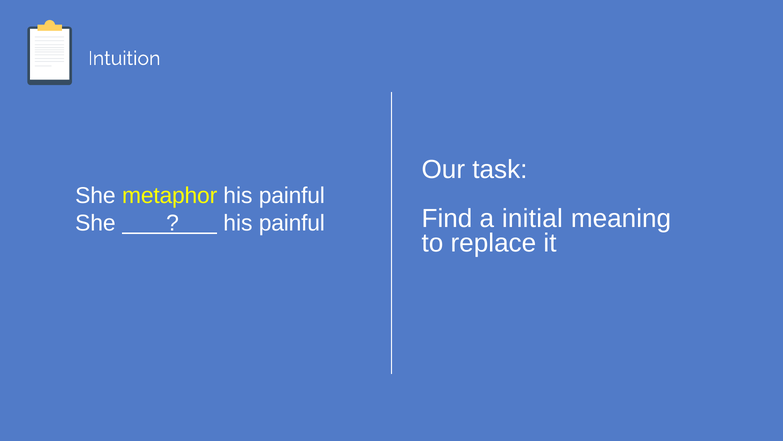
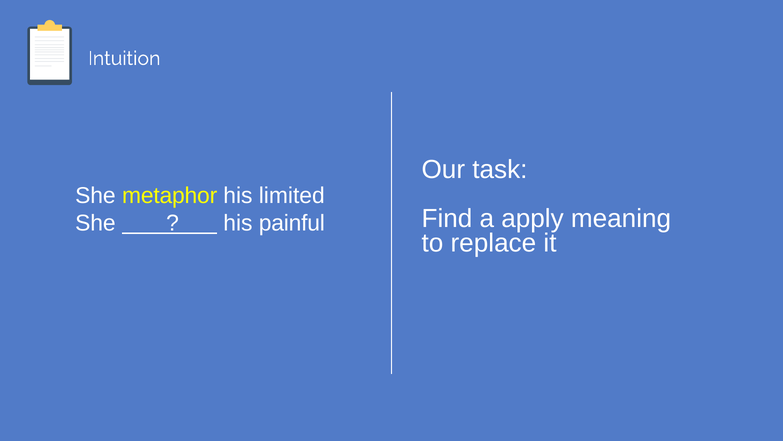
painful: painful -> limited (292, 196)
initial: initial -> apply (533, 218)
